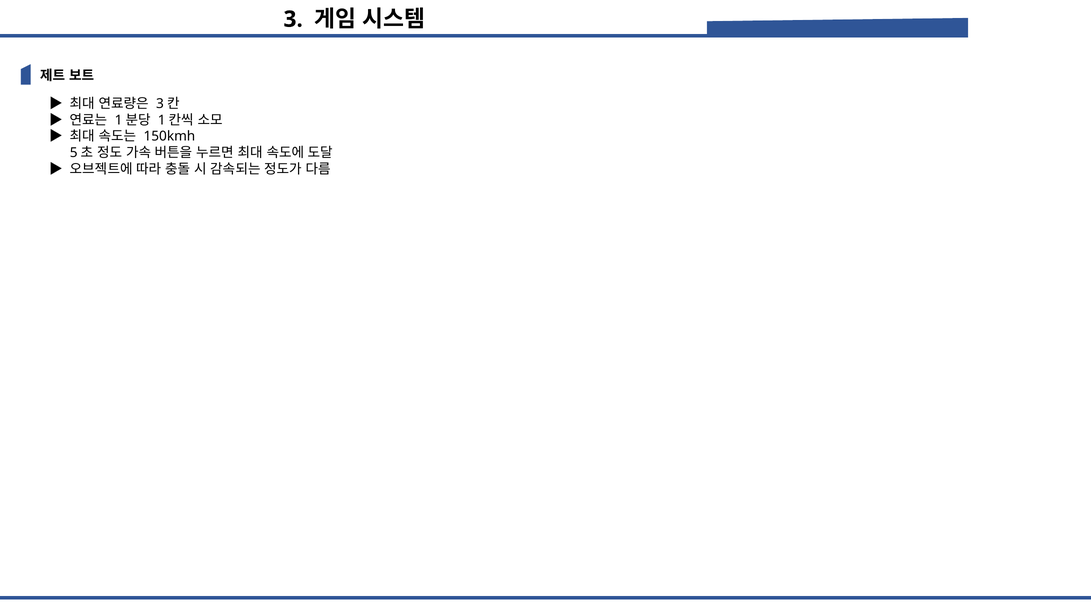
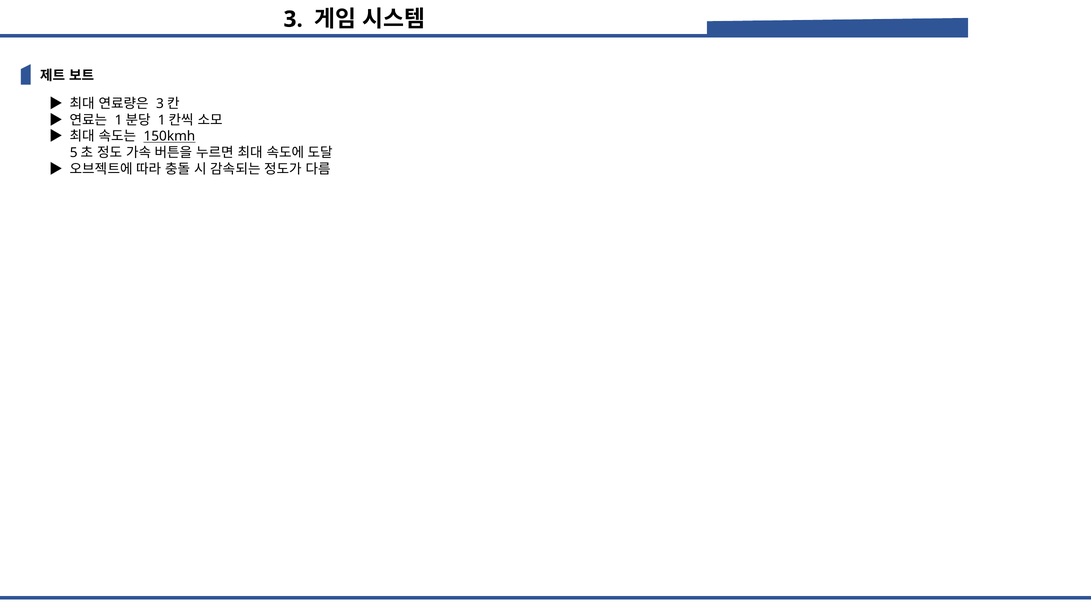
150kmh underline: none -> present (169, 136)
